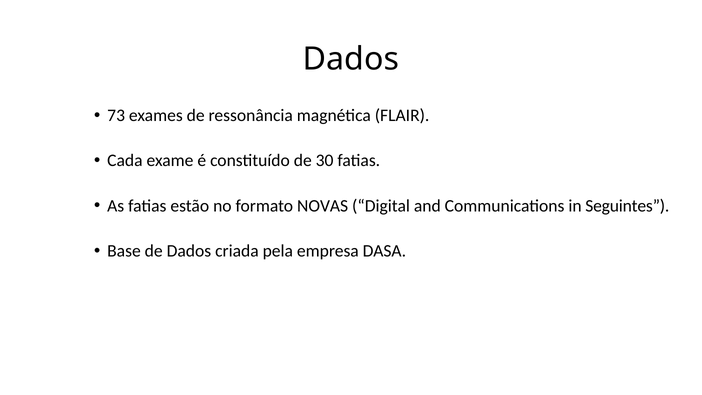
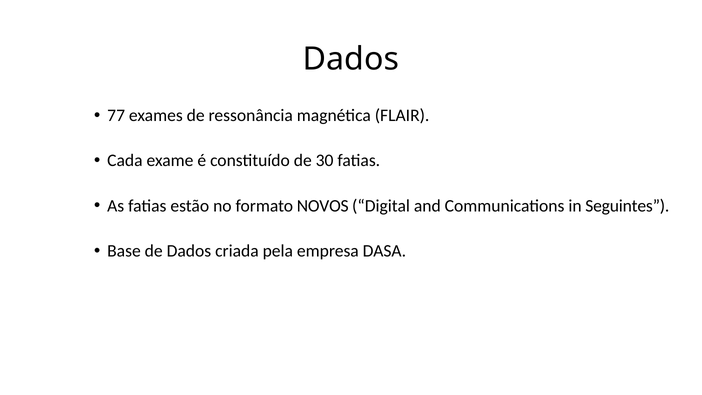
73: 73 -> 77 (116, 115)
NOVAS: NOVAS -> NOVOS (323, 206)
